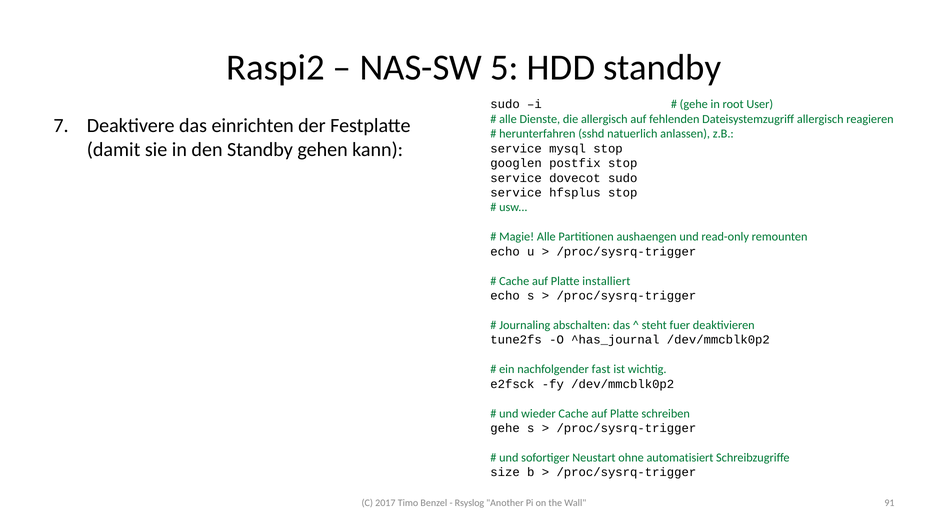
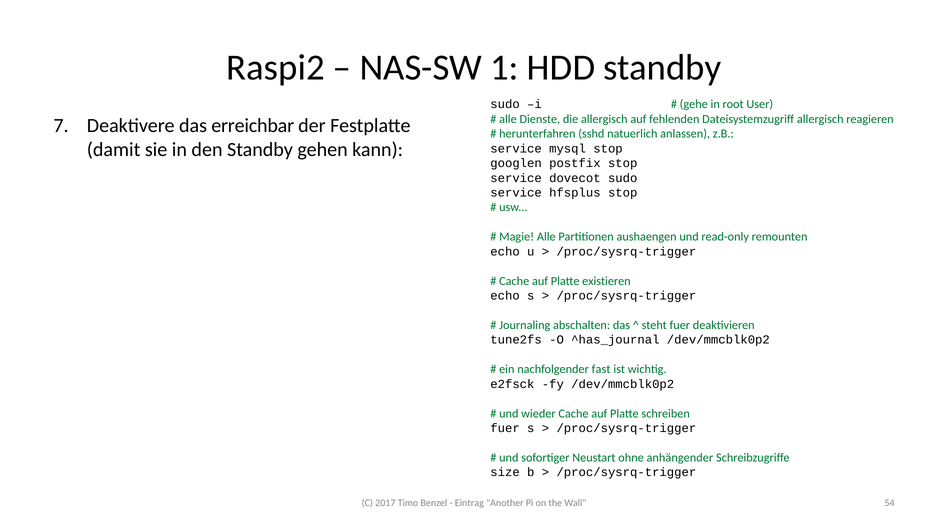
5: 5 -> 1 (504, 68)
einrichten: einrichten -> erreichbar (253, 125)
installiert: installiert -> existieren (606, 281)
gehe: gehe -> fuer (505, 428)
automatisiert: automatisiert -> anhängender (680, 457)
Rsyslog: Rsyslog -> Eintrag (469, 503)
91: 91 -> 54 (889, 503)
